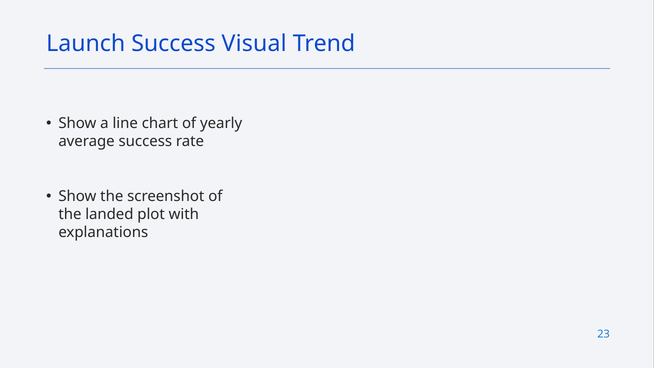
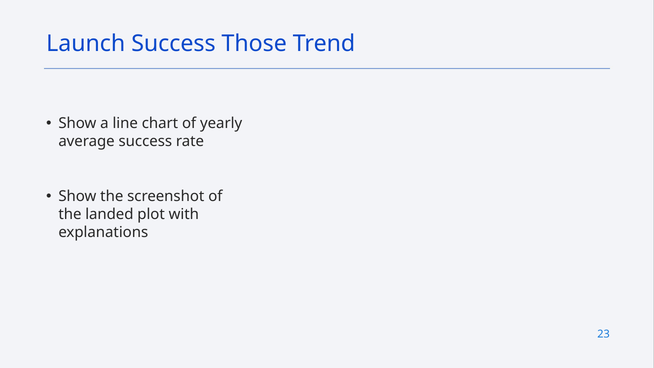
Visual: Visual -> Those (254, 44)
